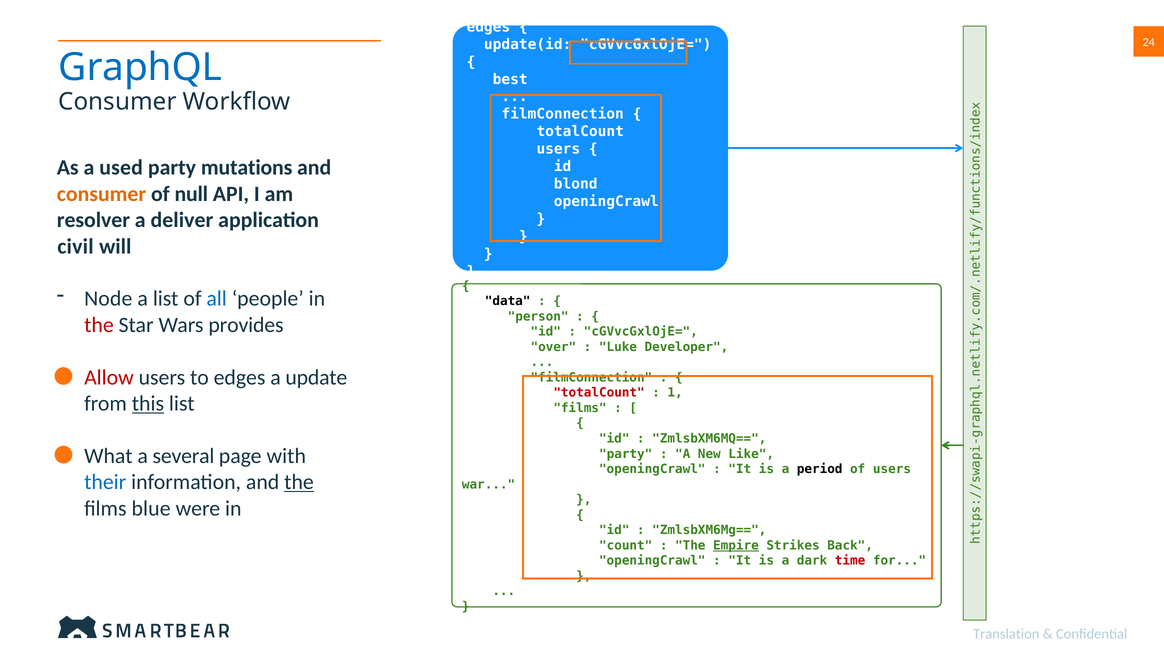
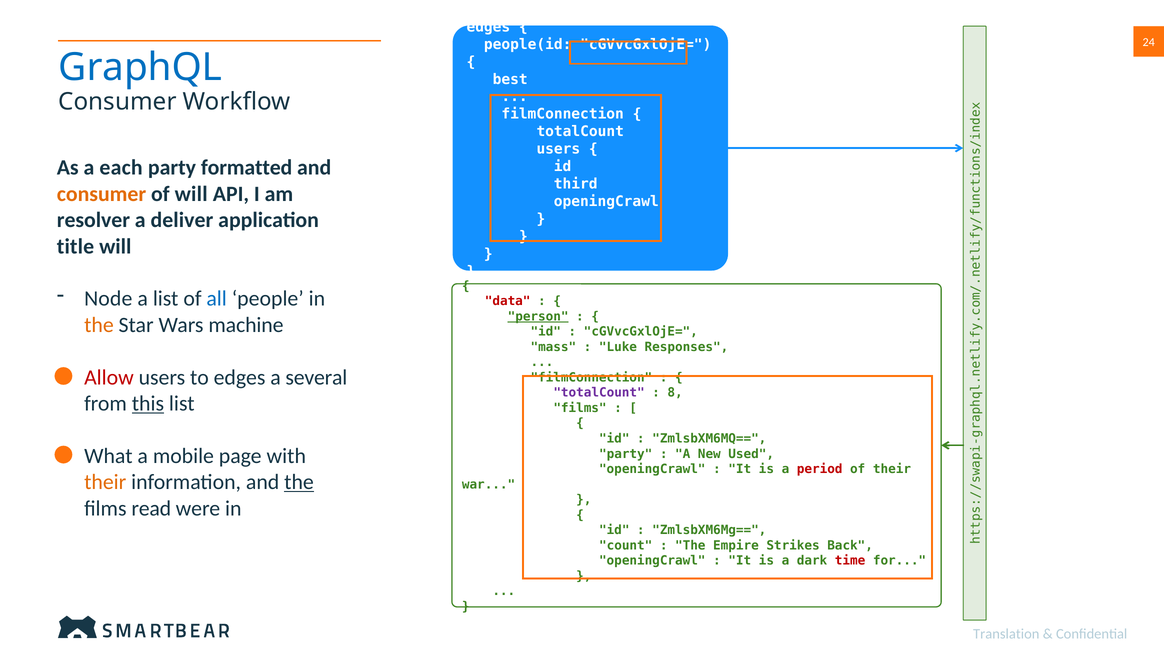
update(id: update(id -> people(id (528, 44)
used: used -> each (121, 168)
mutations: mutations -> formatted (247, 168)
blond: blond -> third (576, 184)
of null: null -> will (191, 194)
civil: civil -> title (75, 246)
data colour: black -> red (508, 301)
person underline: none -> present (538, 316)
the colour: red -> orange (99, 325)
provides: provides -> machine (246, 325)
over: over -> mass (553, 347)
Developer: Developer -> Responses (686, 347)
update: update -> several (316, 377)
totalCount colour: red -> purple (599, 393)
1: 1 -> 8 (675, 393)
several: several -> mobile (183, 456)
Like: Like -> Used (751, 454)
period colour: black -> red (820, 469)
of users: users -> their (892, 469)
their colour: blue -> orange (105, 482)
blue: blue -> read (151, 508)
Empire underline: present -> none (736, 545)
